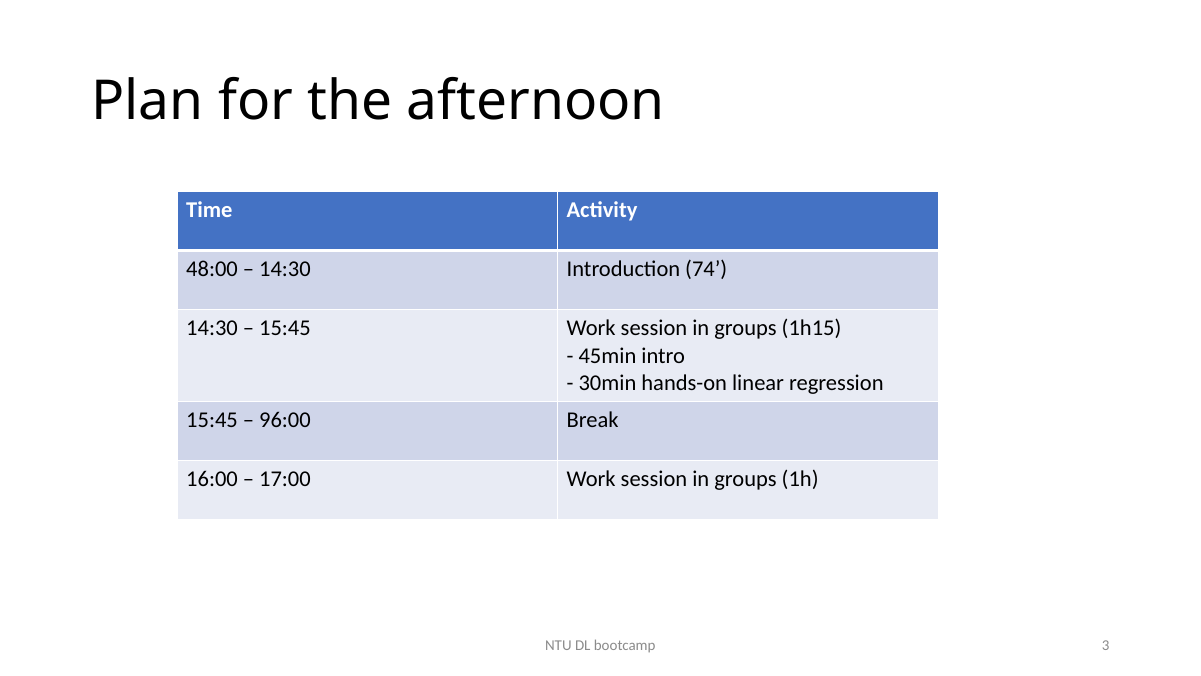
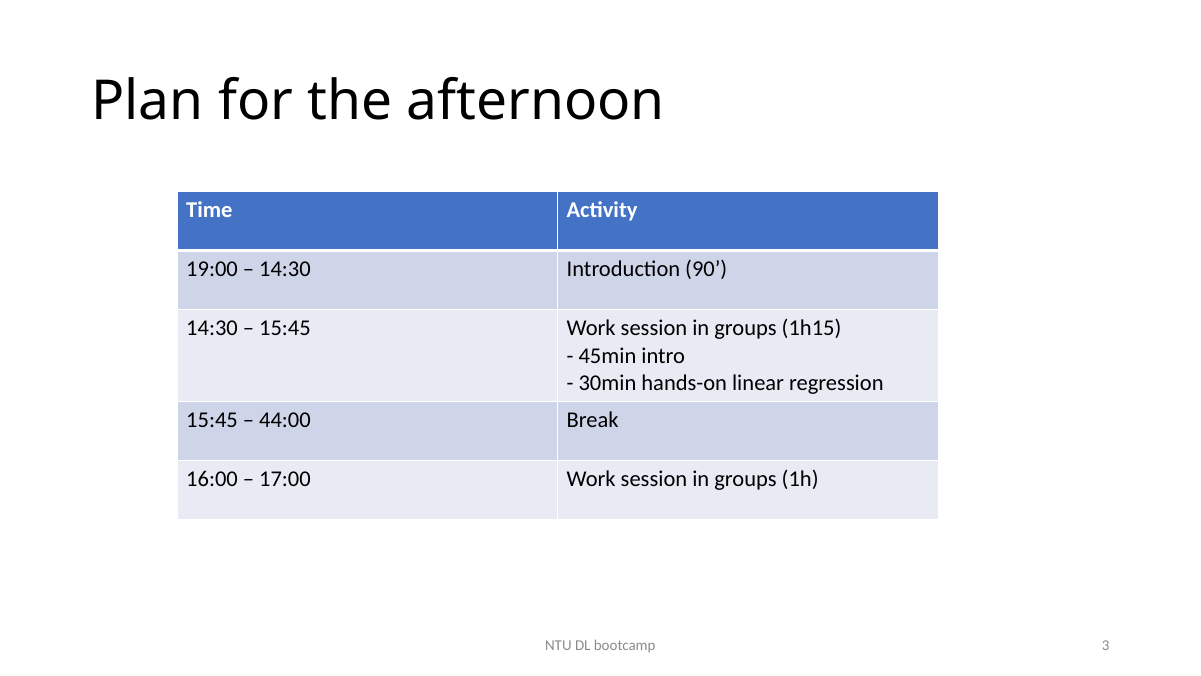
48:00: 48:00 -> 19:00 (212, 269)
74: 74 -> 90 (706, 269)
96:00: 96:00 -> 44:00 (285, 420)
